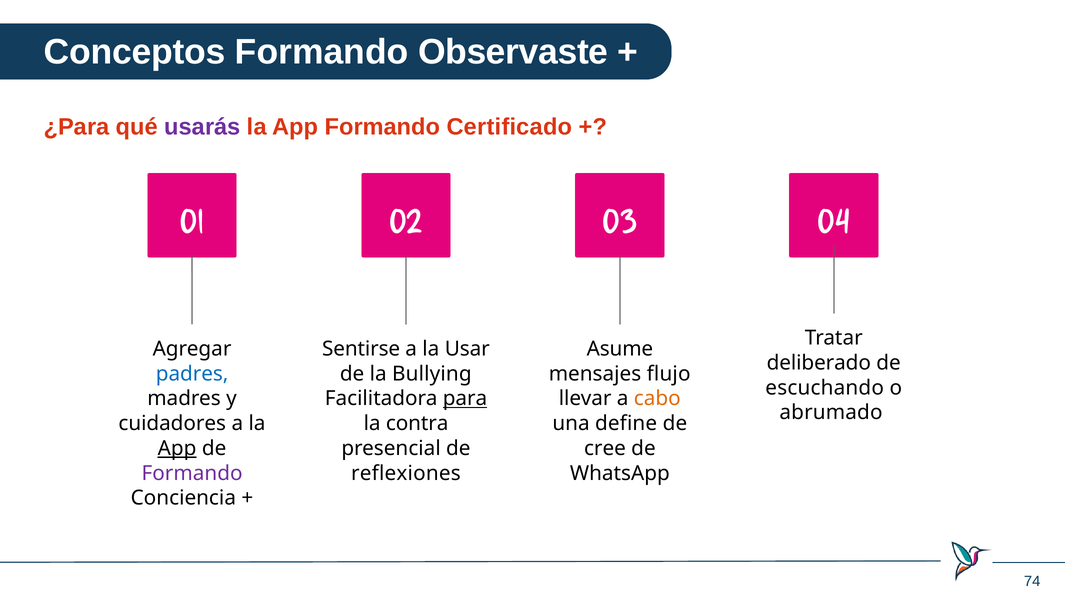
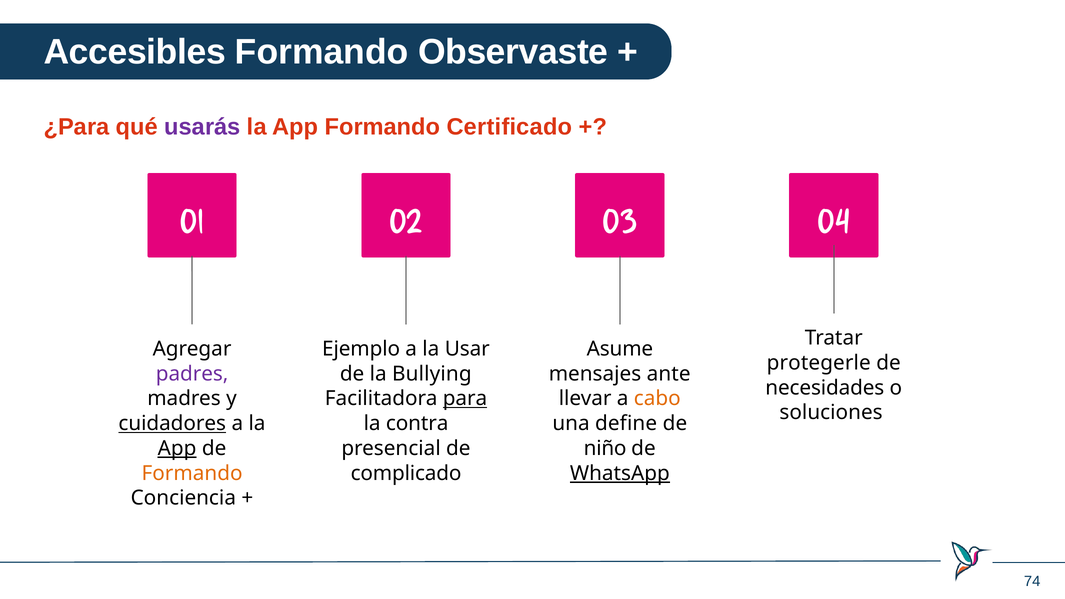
Conceptos: Conceptos -> Accesibles (135, 52)
Sentirse: Sentirse -> Ejemplo (361, 349)
deliberado: deliberado -> protegerle (819, 363)
padres colour: blue -> purple (192, 374)
flujo: flujo -> ante (669, 374)
escuchando: escuchando -> necesidades (825, 388)
abrumado: abrumado -> soluciones (831, 413)
cuidadores underline: none -> present (172, 424)
cree: cree -> niño (605, 448)
Formando colour: purple -> orange (192, 473)
reflexiones: reflexiones -> complicado (406, 473)
WhatsApp underline: none -> present (620, 473)
